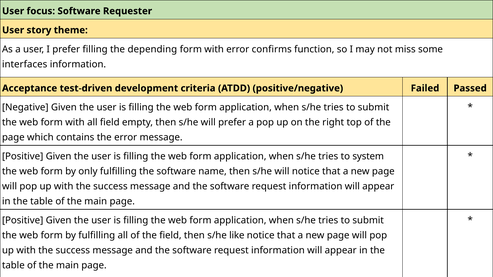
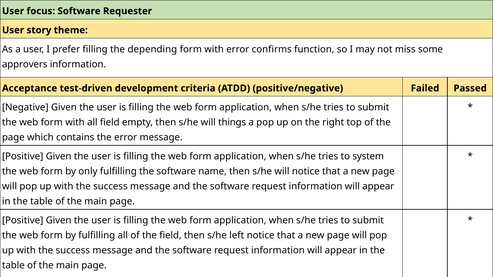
interfaces: interfaces -> approvers (25, 64)
will prefer: prefer -> things (232, 122)
like: like -> left (237, 236)
